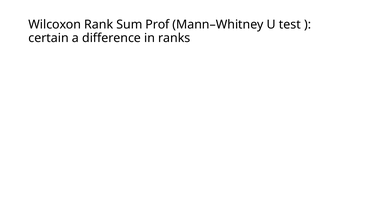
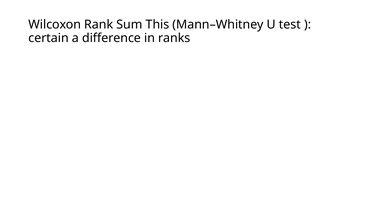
Prof: Prof -> This (157, 25)
